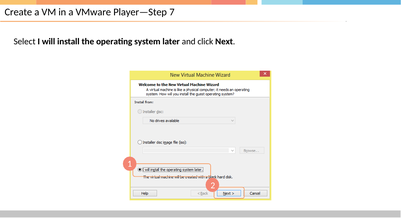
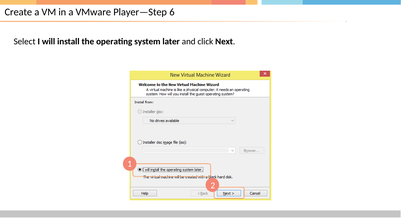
7: 7 -> 6 (172, 12)
